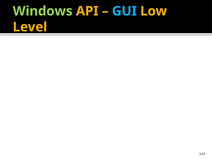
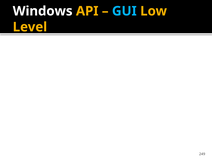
Windows colour: light green -> white (43, 11)
